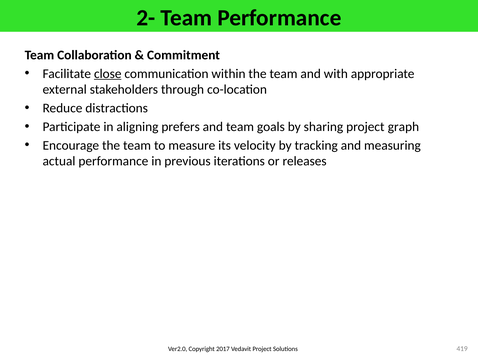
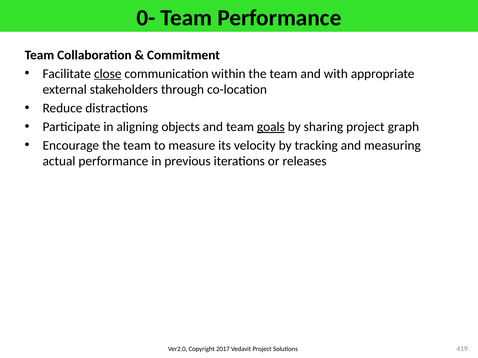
2-: 2- -> 0- (146, 18)
prefers: prefers -> objects (181, 127)
goals underline: none -> present (271, 127)
